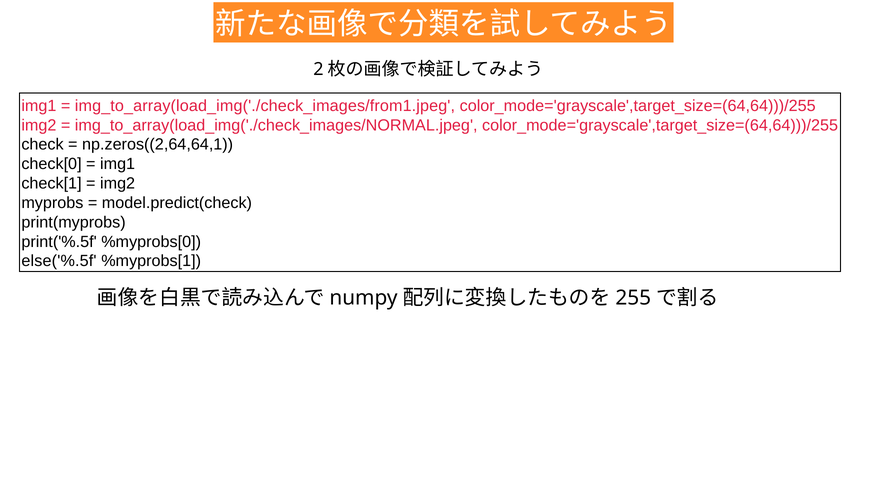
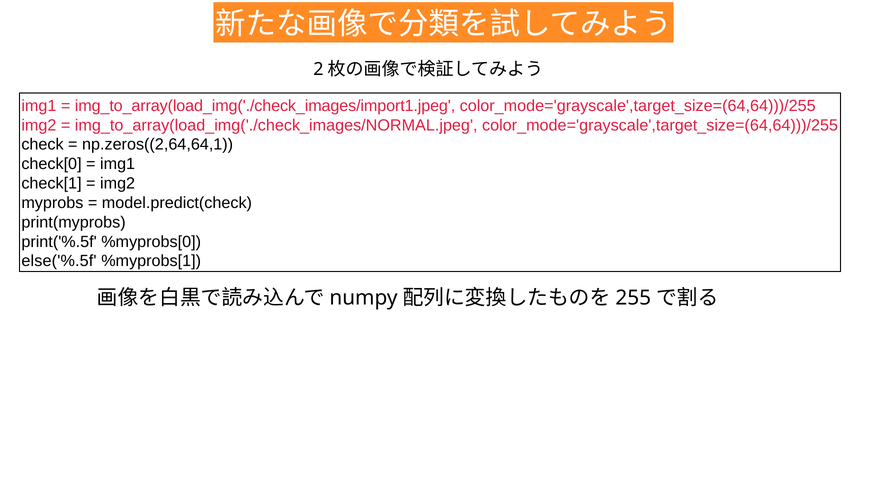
img_to_array(load_img('./check_images/from1.jpeg: img_to_array(load_img('./check_images/from1.jpeg -> img_to_array(load_img('./check_images/import1.jpeg (265, 106)
